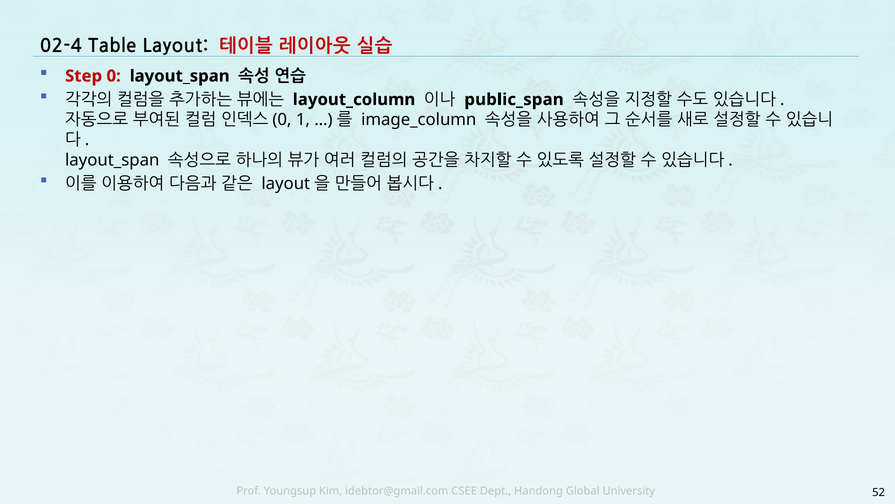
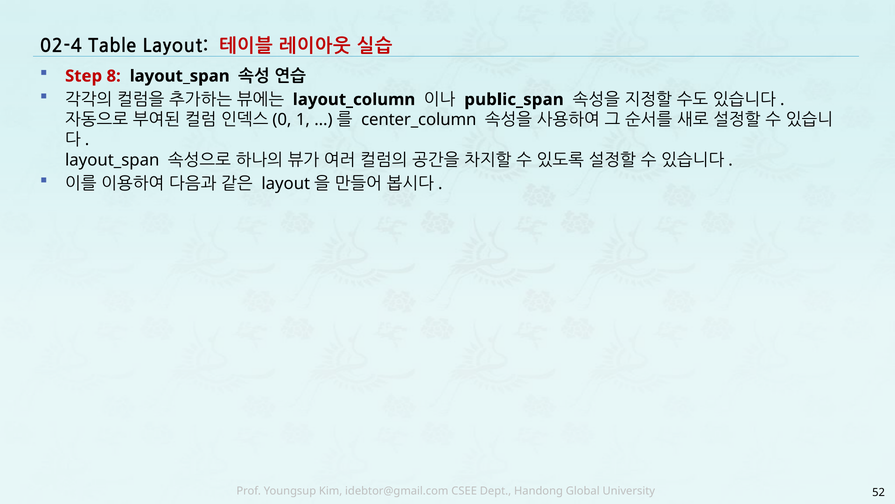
Step 0: 0 -> 8 (114, 76)
image_column: image_column -> center_column (419, 120)
